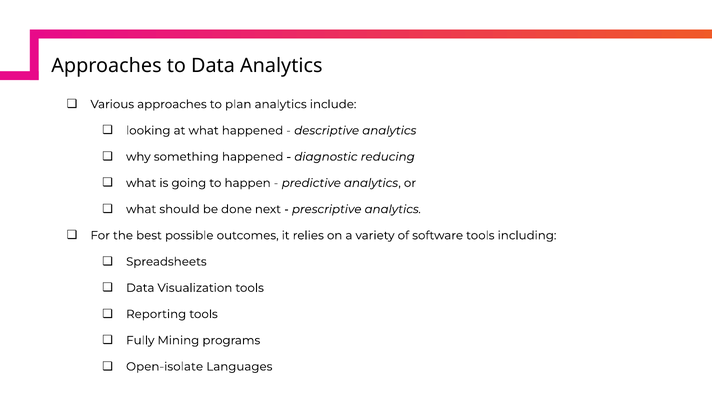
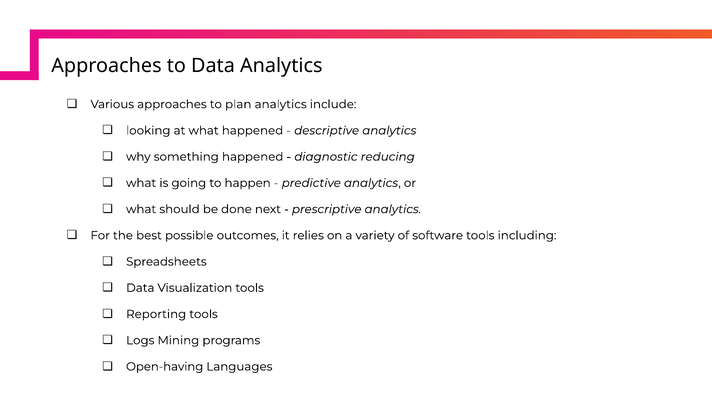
Fully: Fully -> Logs (140, 341)
Open-isolate: Open-isolate -> Open-having (165, 367)
